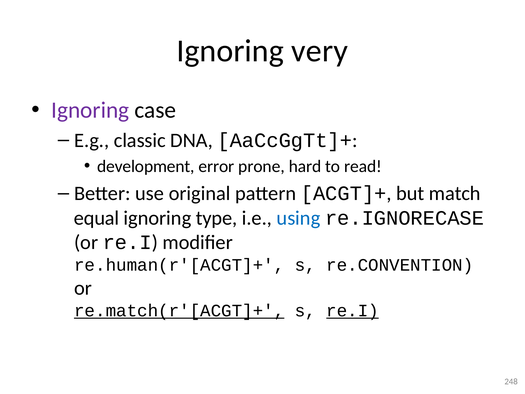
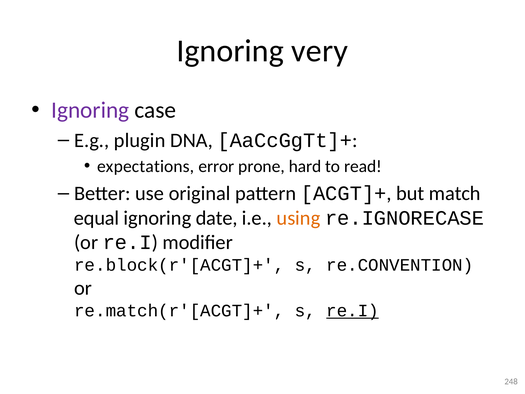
classic: classic -> plugin (140, 140)
development: development -> expectations (146, 166)
type: type -> date (217, 218)
using colour: blue -> orange (298, 218)
re.human(r'[ACGT]+: re.human(r'[ACGT]+ -> re.block(r'[ACGT]+ (179, 265)
re.match(r'[ACGT]+ underline: present -> none (179, 310)
